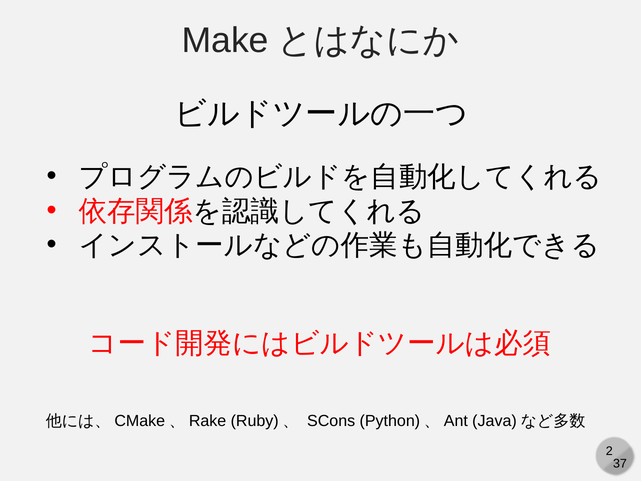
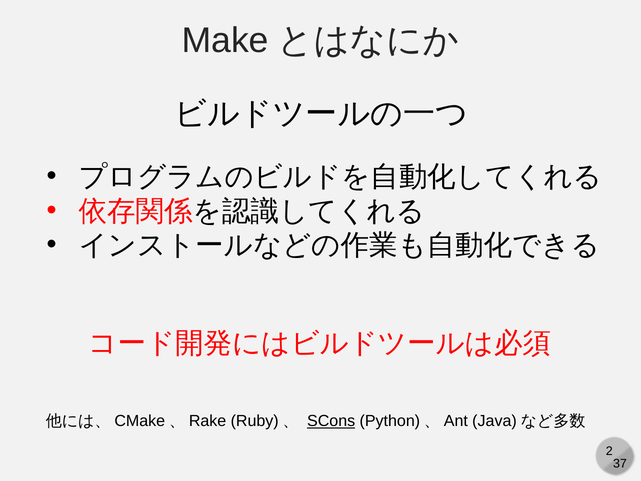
SCons underline: none -> present (331, 421)
